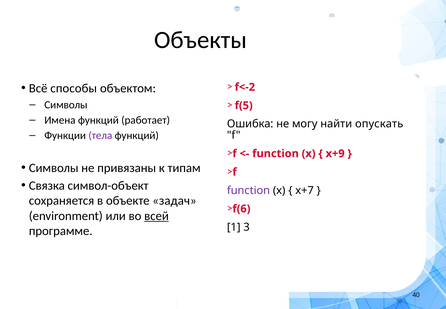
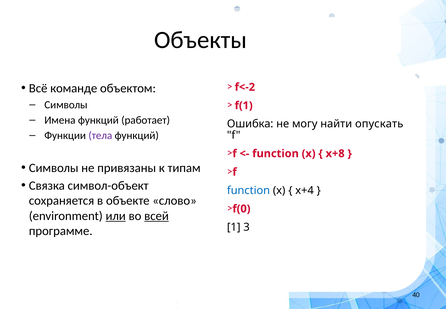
способы: способы -> команде (74, 89)
f(5: f(5 -> f(1 (244, 106)
x+9: x+9 -> x+8 (335, 154)
function colour: purple -> blue (248, 191)
x+7: x+7 -> x+4 (305, 191)
задач: задач -> слово (175, 201)
f(6: f(6 -> f(0 (241, 209)
или underline: none -> present (116, 216)
